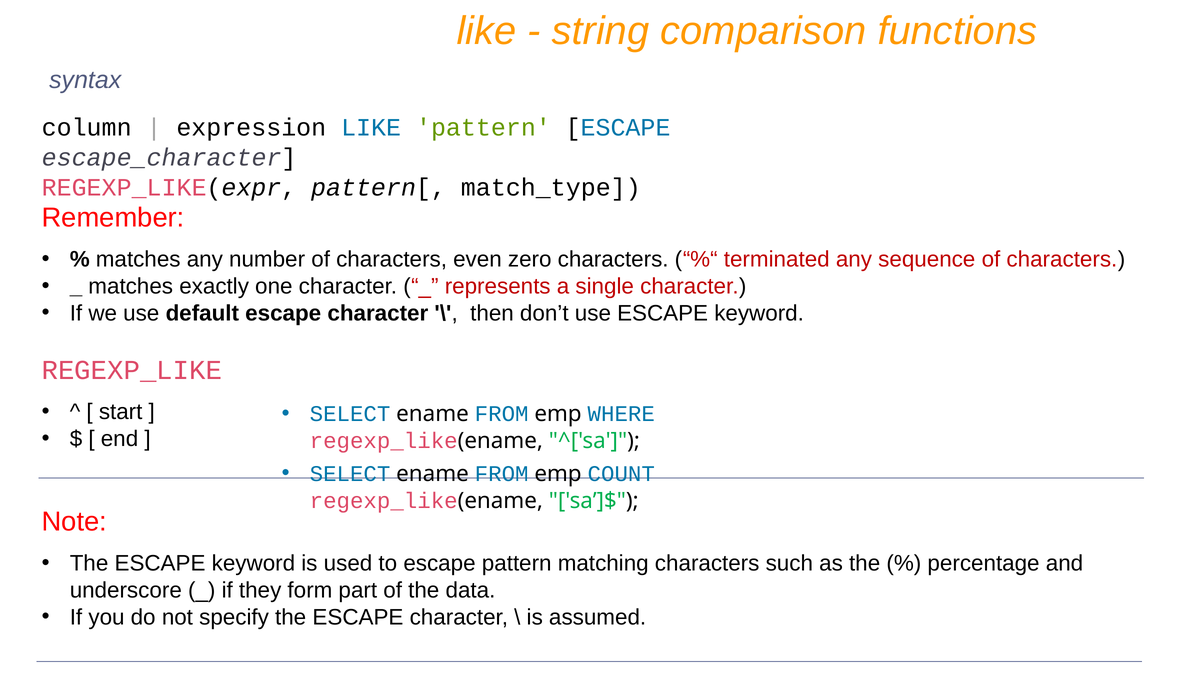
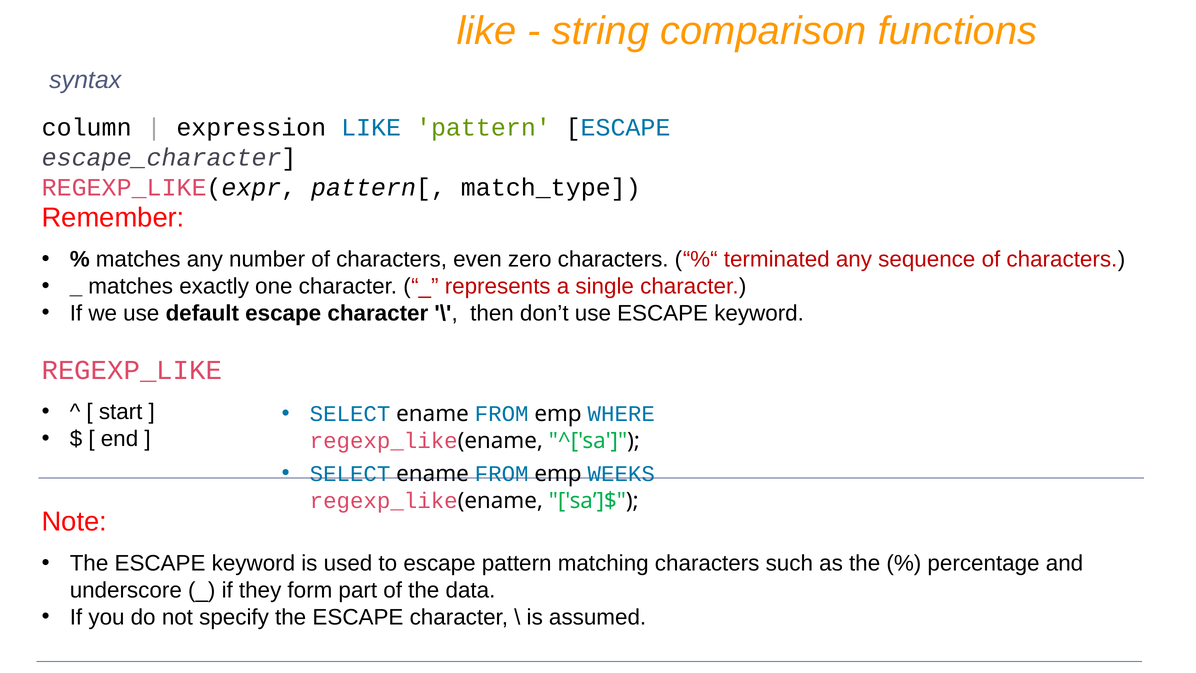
COUNT: COUNT -> WEEKS (621, 474)
